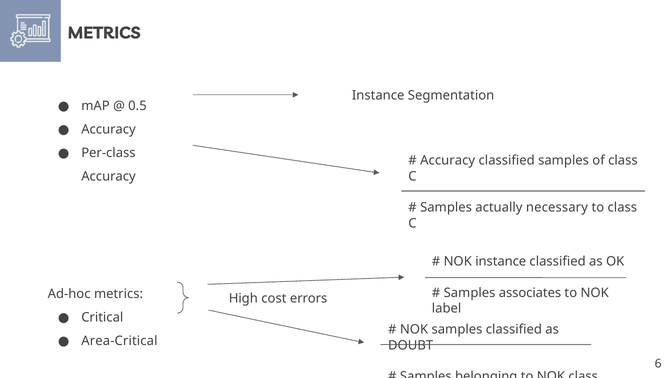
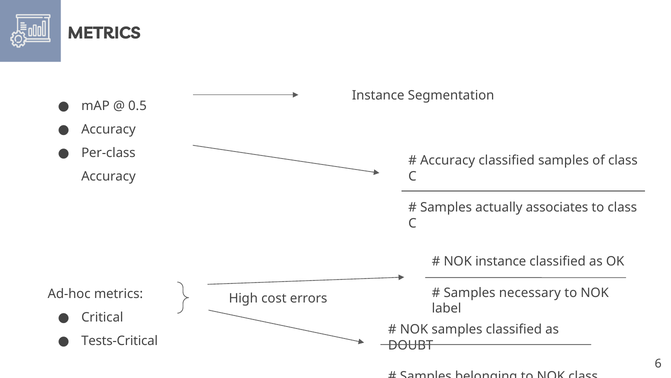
necessary: necessary -> associates (557, 207)
associates: associates -> necessary (530, 292)
Area-Critical: Area-Critical -> Tests-Critical (120, 341)
